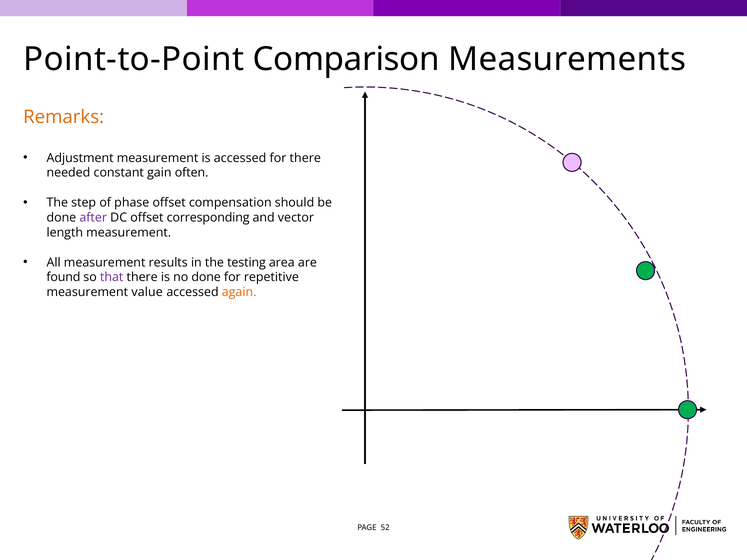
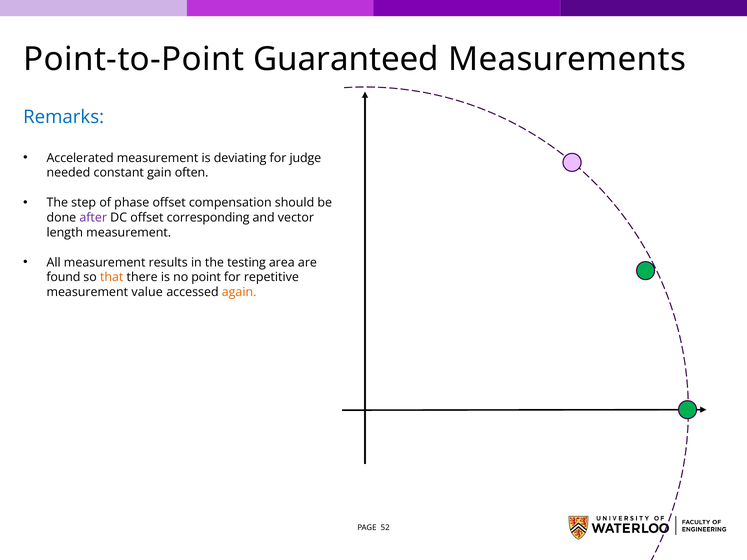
Comparison: Comparison -> Guaranteed (346, 59)
Remarks colour: orange -> blue (64, 117)
Adjustment: Adjustment -> Accelerated (80, 158)
is accessed: accessed -> deviating (240, 158)
for there: there -> judge (305, 158)
that colour: purple -> orange (112, 277)
no done: done -> point (206, 277)
